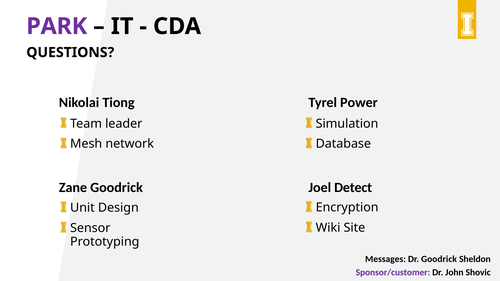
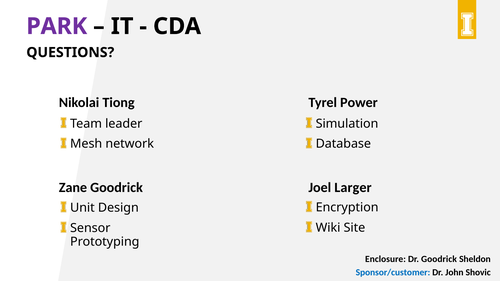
Detect: Detect -> Larger (353, 188)
Messages: Messages -> Enclosure (385, 259)
Sponsor/customer colour: purple -> blue (393, 273)
